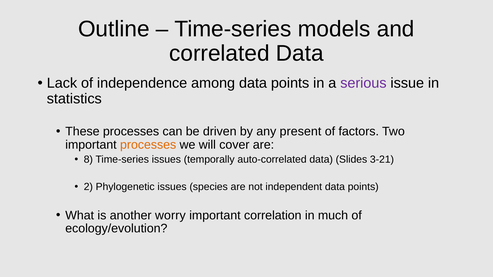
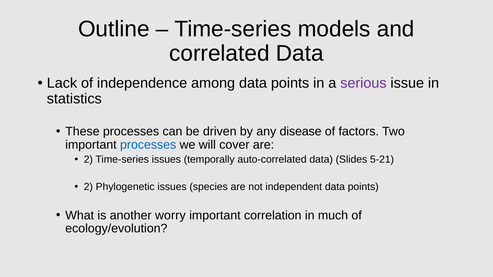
present: present -> disease (301, 132)
processes colour: orange -> blue (148, 145)
8: 8 -> 2 (88, 160)
3-21: 3-21 -> 5-21 (382, 160)
